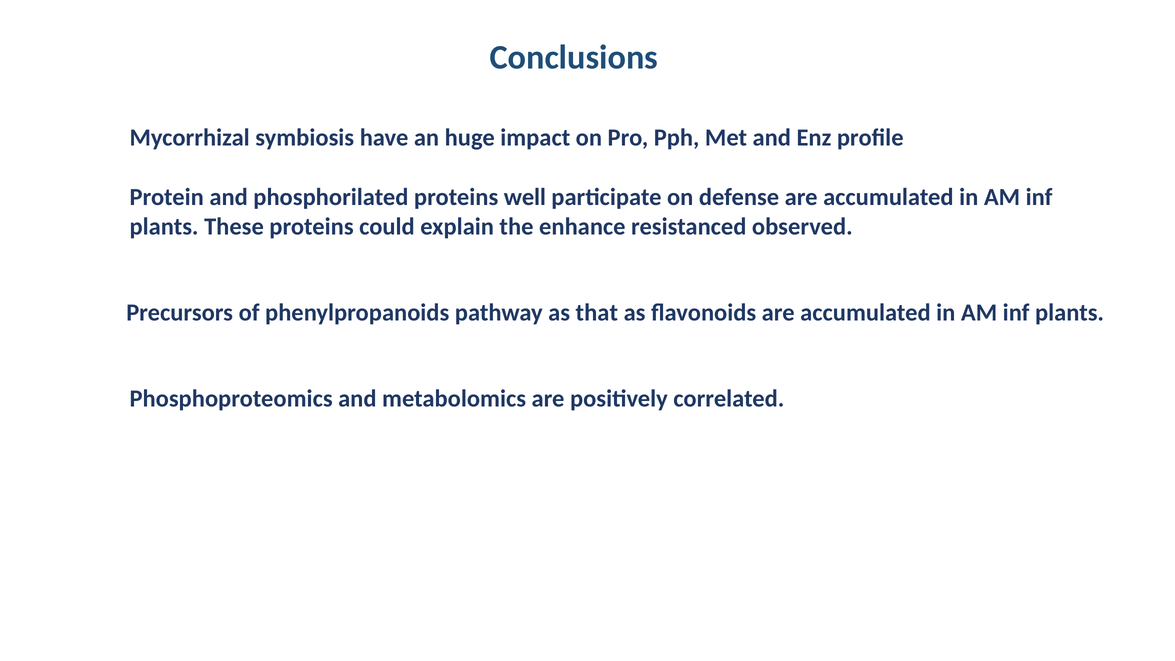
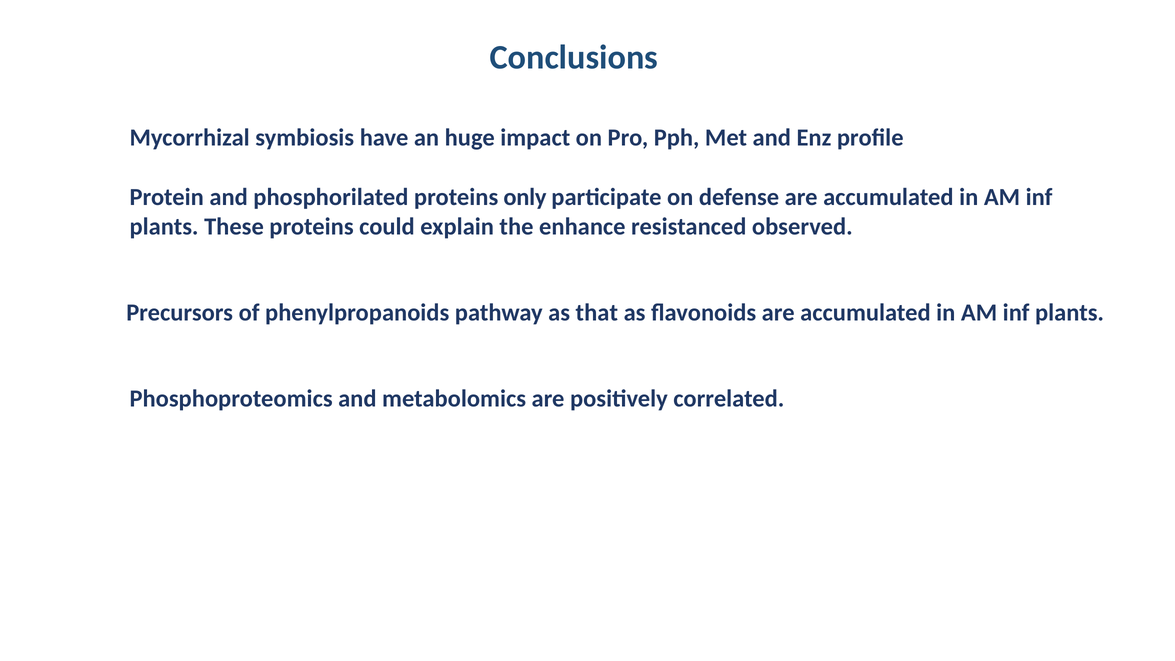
well: well -> only (525, 197)
